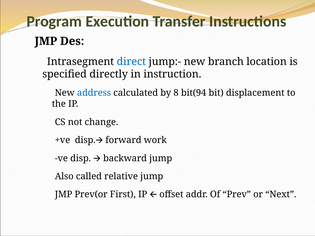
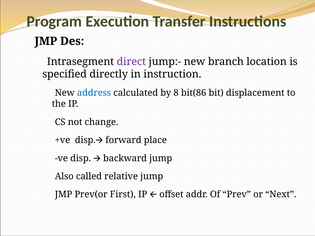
direct colour: blue -> purple (131, 62)
bit(94: bit(94 -> bit(86 (194, 93)
work: work -> place (155, 140)
